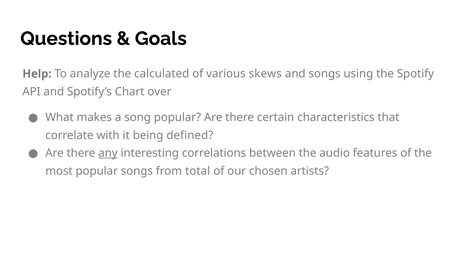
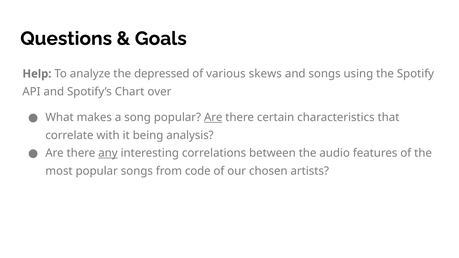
calculated: calculated -> depressed (162, 74)
Are underline: none -> present (213, 117)
defined: defined -> analysis (190, 135)
total: total -> code (198, 171)
